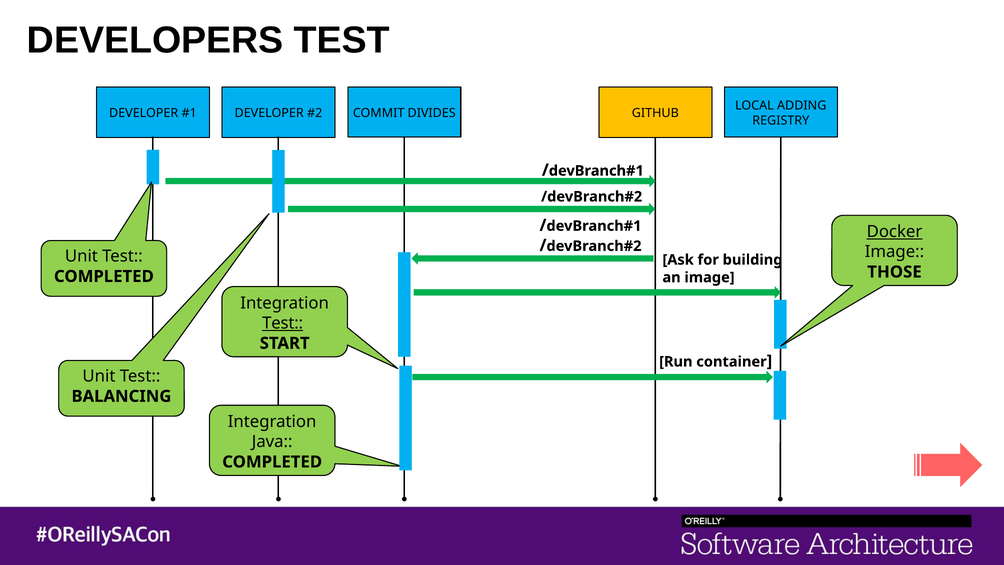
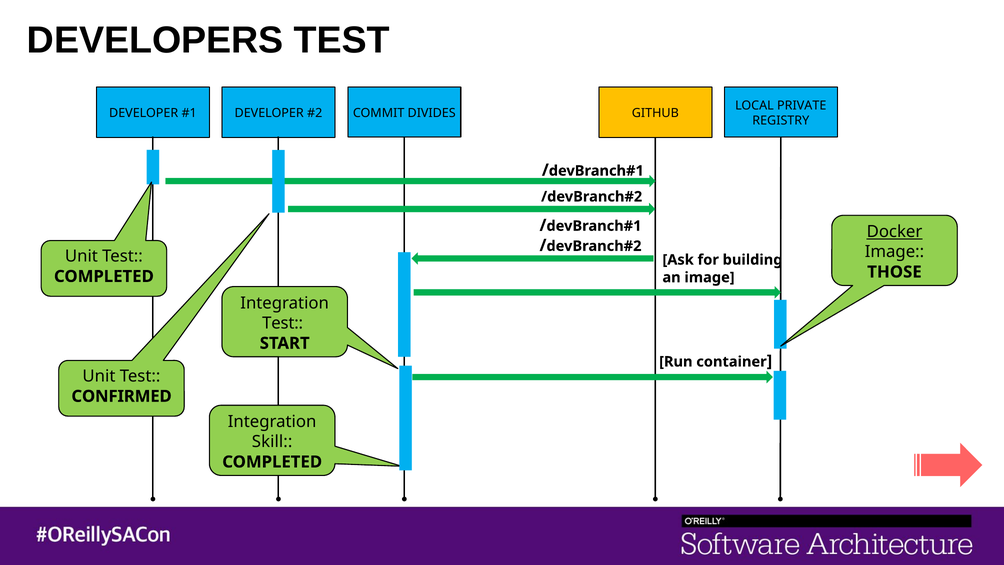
ADDING: ADDING -> PRIVATE (802, 105)
Test underline: present -> none (283, 323)
BALANCING: BALANCING -> CONFIRMED (122, 396)
Java: Java -> Skill (272, 442)
